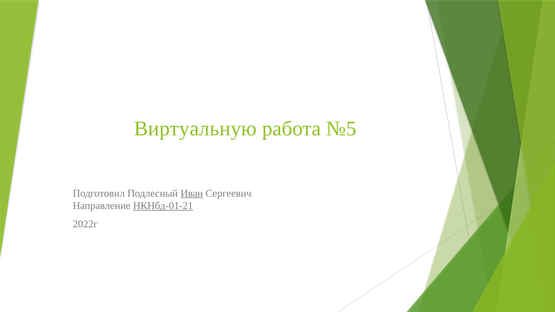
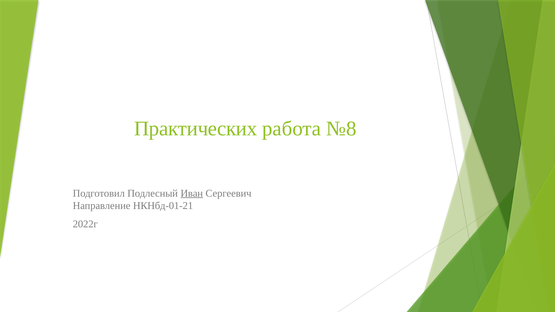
Виртуальную: Виртуальную -> Практических (196, 129)
№5: №5 -> №8 (341, 129)
НКНбд-01-21 underline: present -> none (163, 206)
